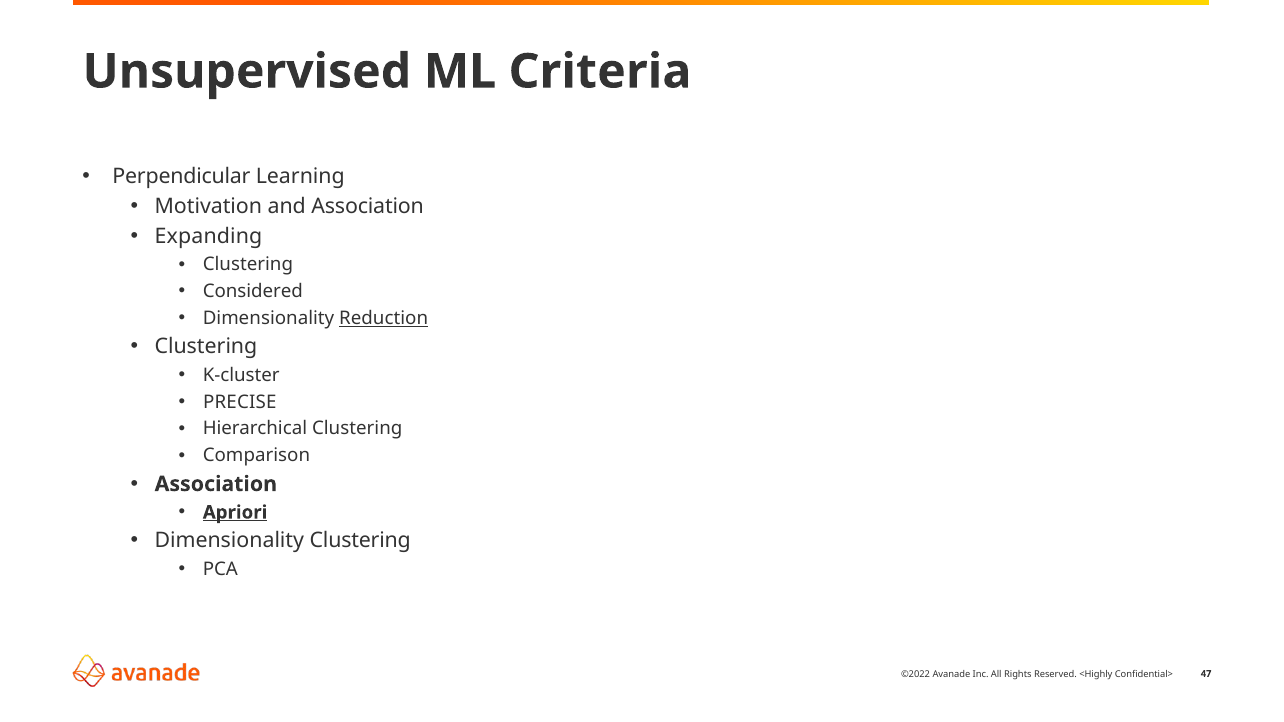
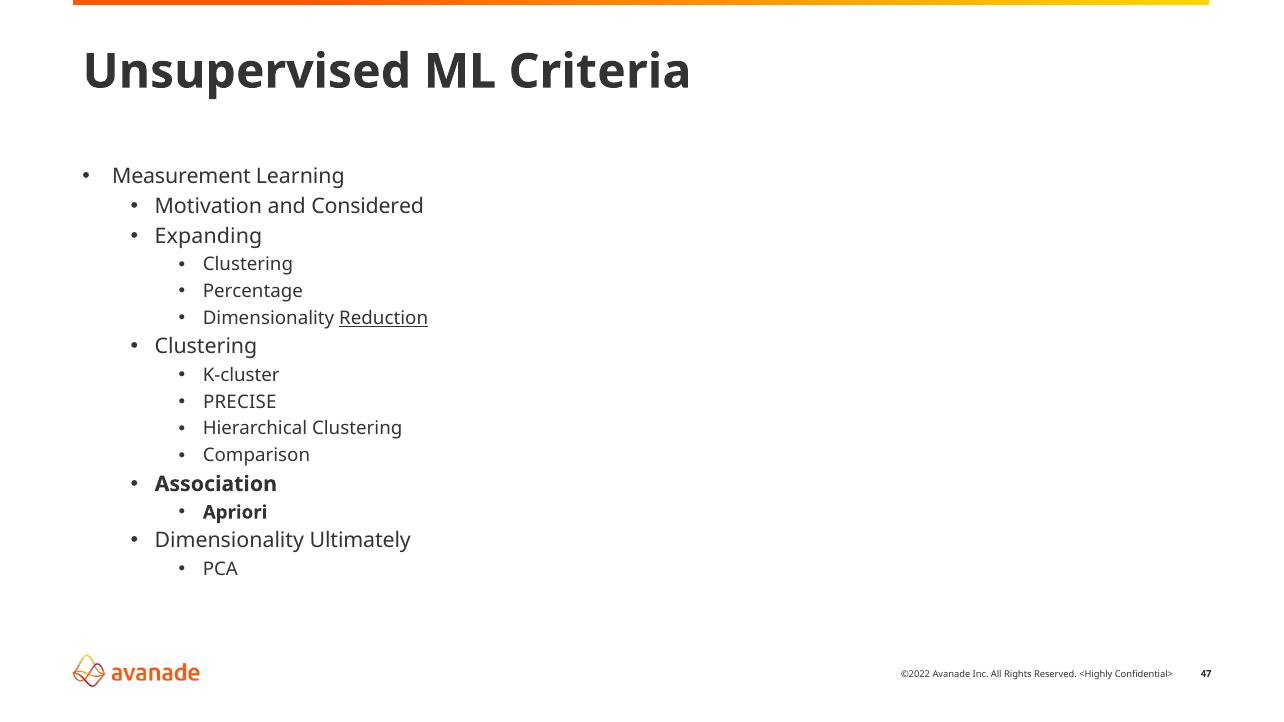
Perpendicular: Perpendicular -> Measurement (181, 177)
and Association: Association -> Considered (368, 206)
Considered: Considered -> Percentage (253, 292)
Apriori underline: present -> none (235, 513)
Dimensionality Clustering: Clustering -> Ultimately (360, 541)
